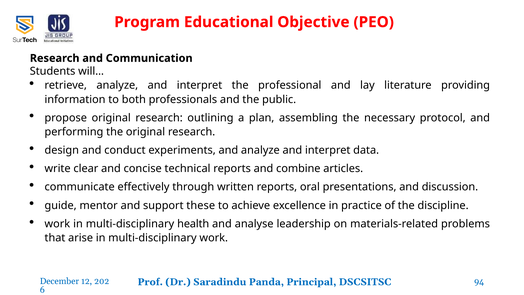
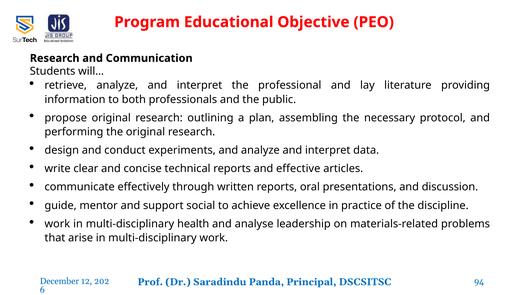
combine: combine -> effective (298, 168)
these: these -> social (201, 205)
